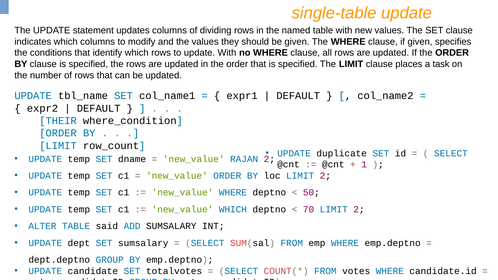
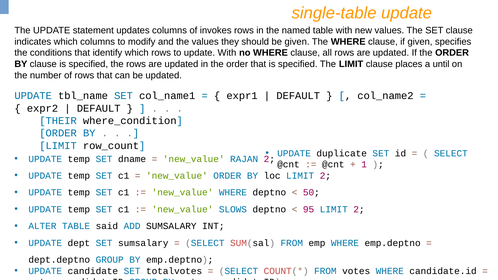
dividing: dividing -> invokes (216, 30)
task: task -> until (441, 64)
new_value WHICH: WHICH -> SLOWS (233, 209)
70: 70 -> 95 (309, 209)
